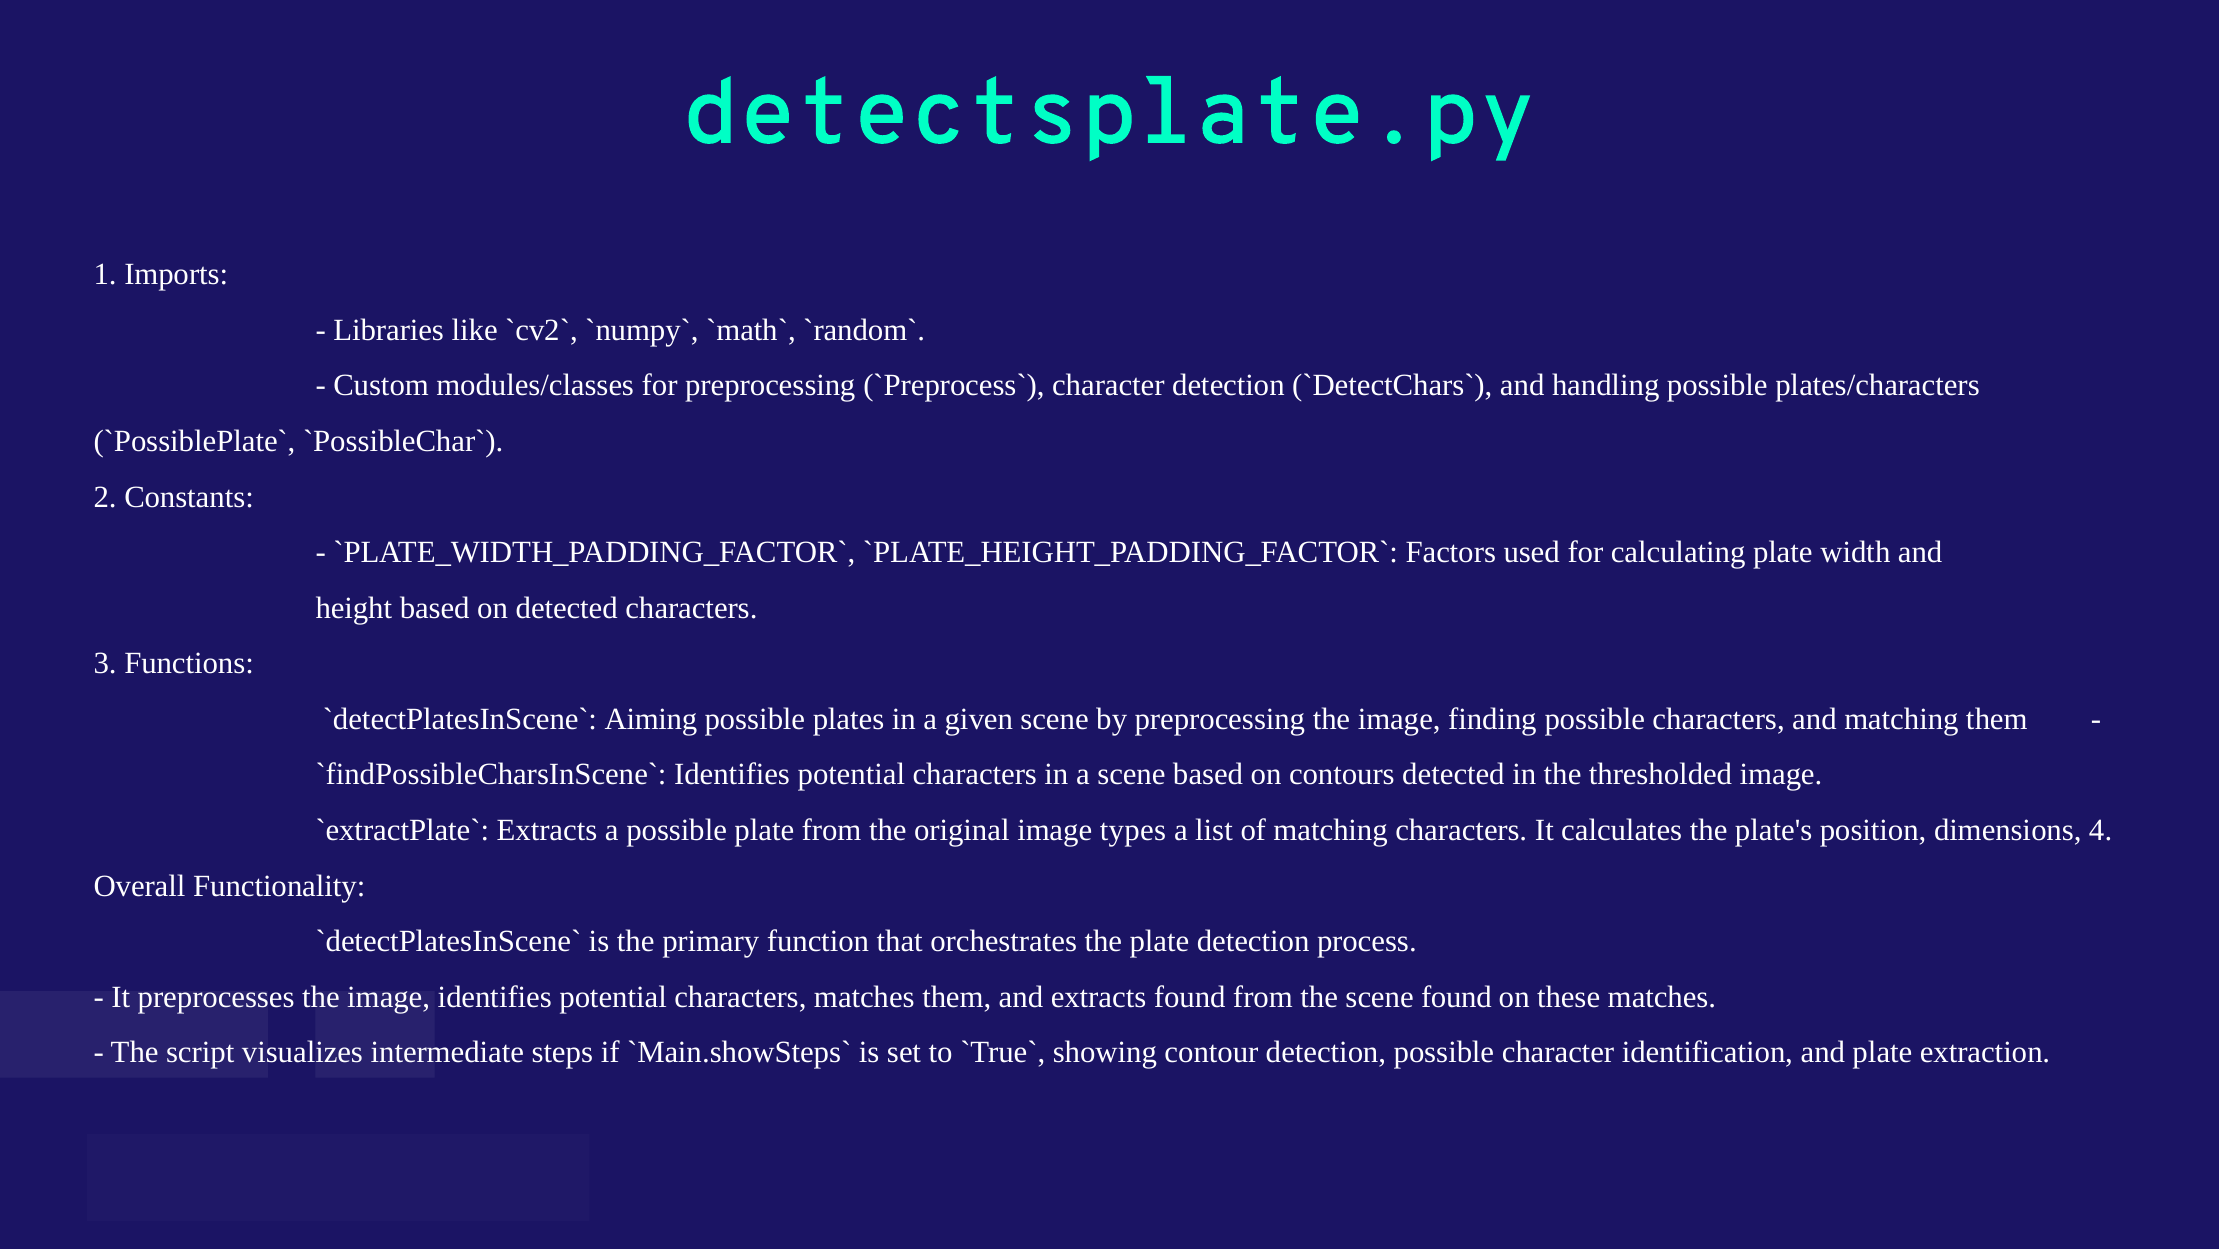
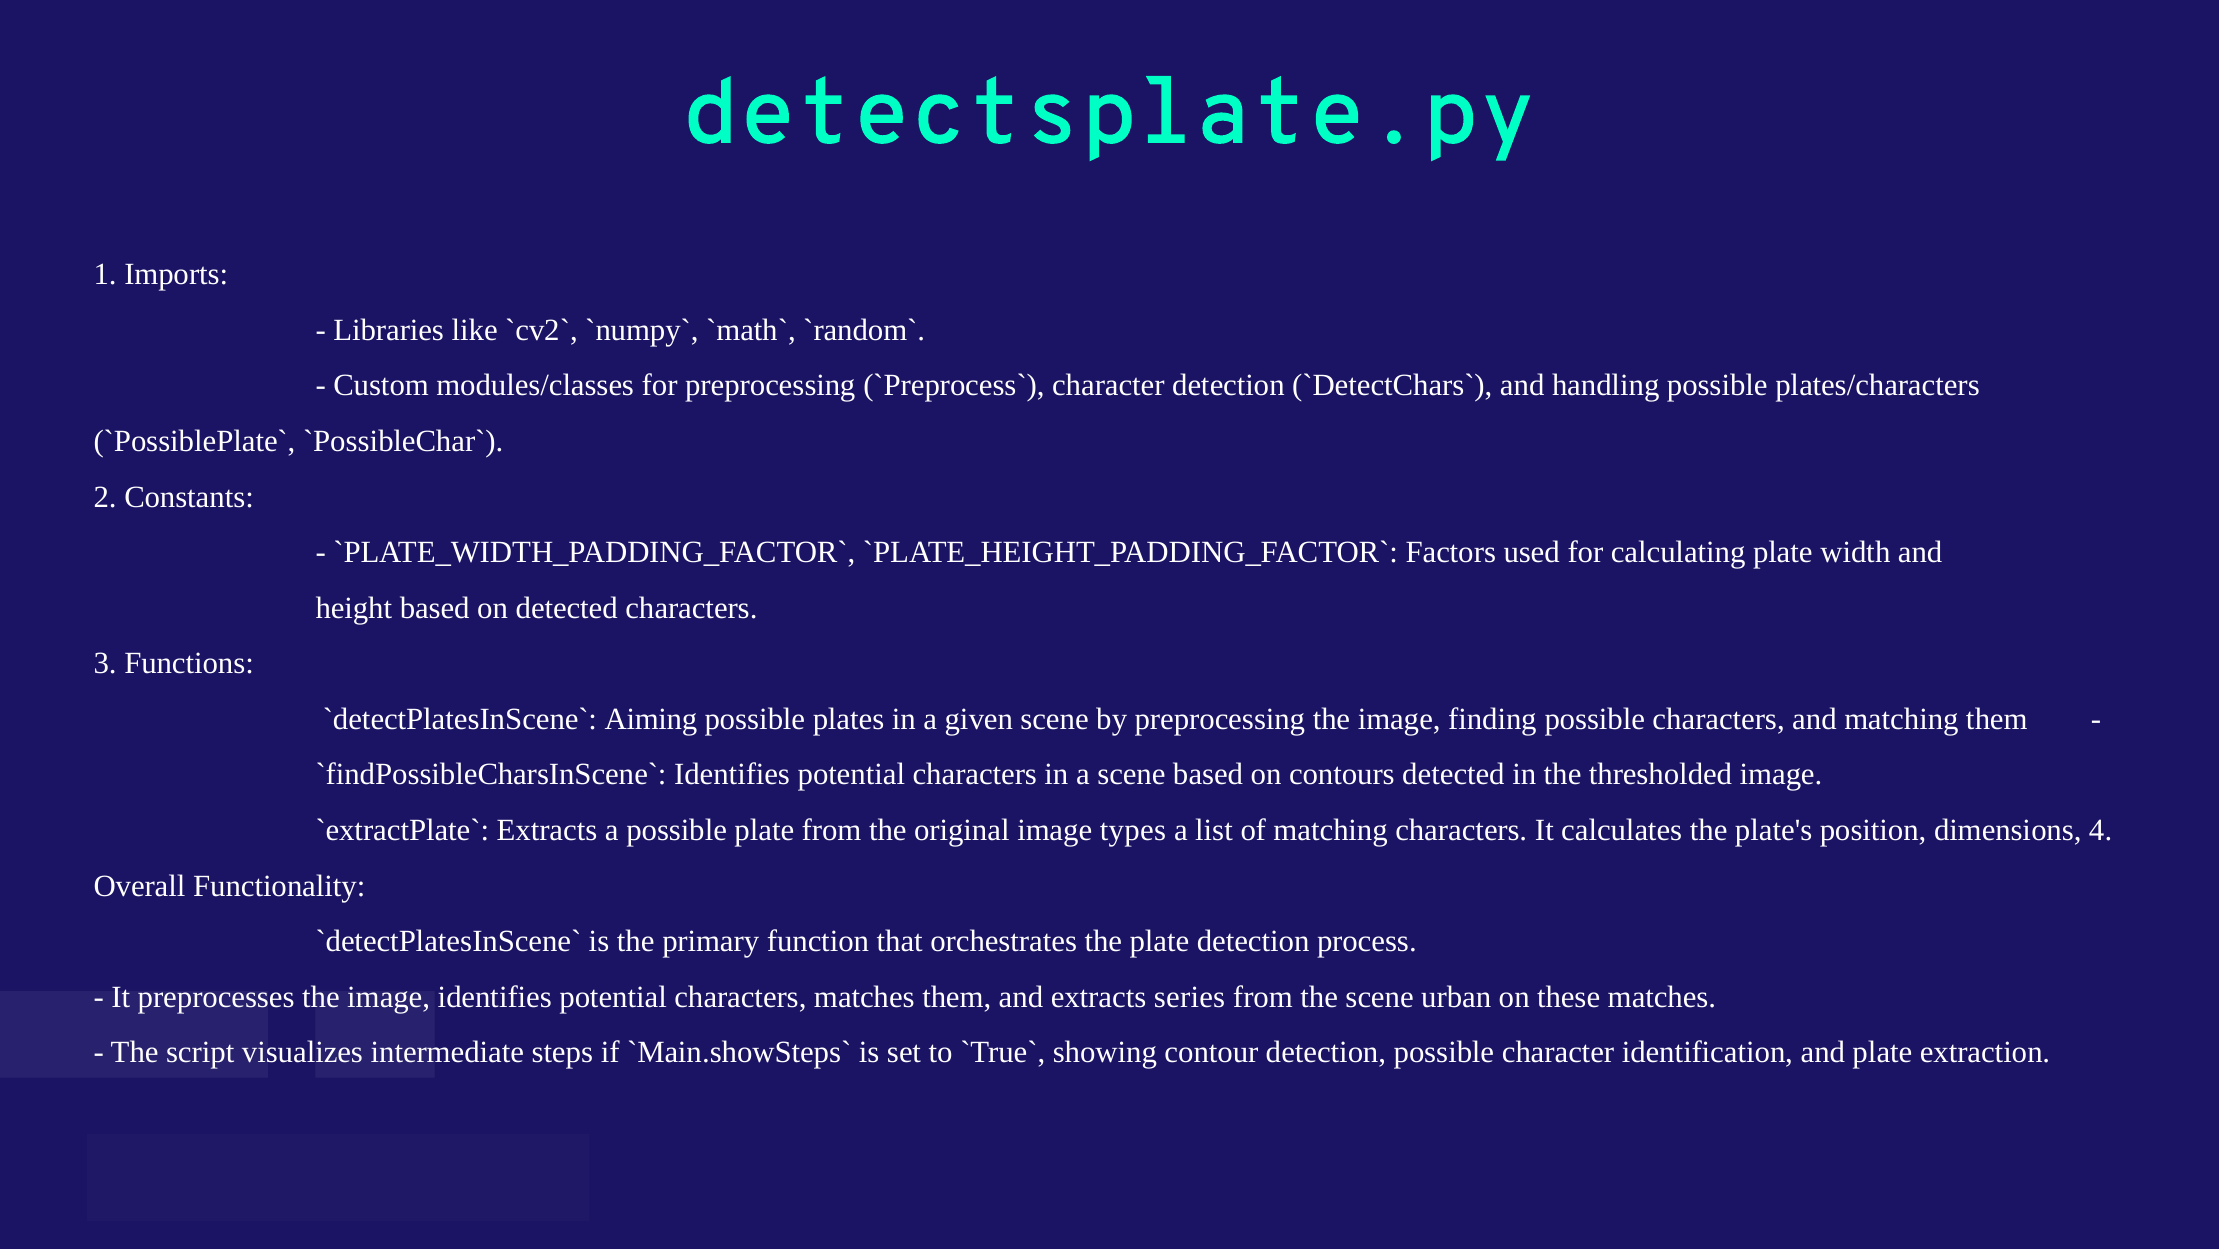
extracts found: found -> series (1190, 997)
scene found: found -> urban (1456, 997)
